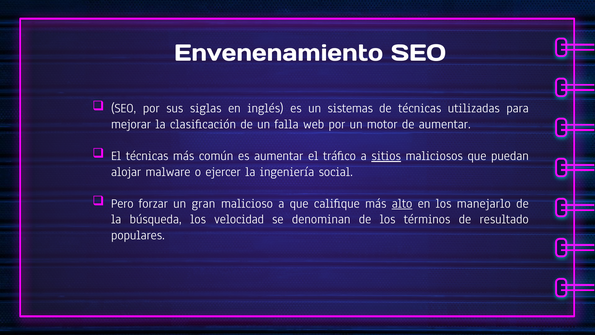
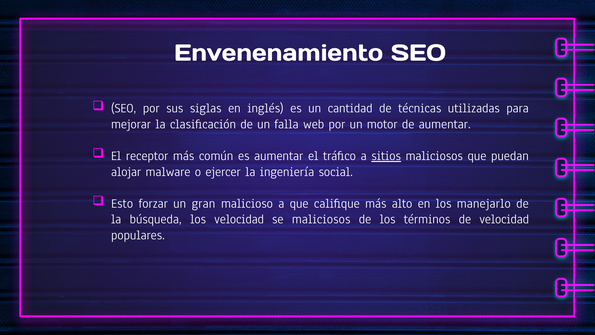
sistemas: sistemas -> cantidad (350, 108)
El técnicas: técnicas -> receptor (147, 156)
Pero: Pero -> Esto (122, 203)
alto underline: present -> none (402, 203)
se denominan: denominan -> maliciosos (321, 219)
de resultado: resultado -> velocidad (504, 219)
